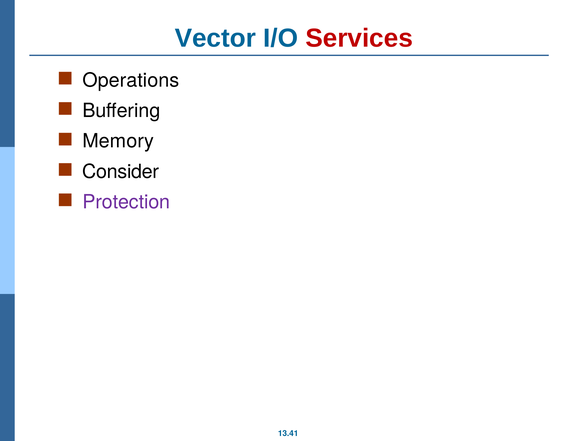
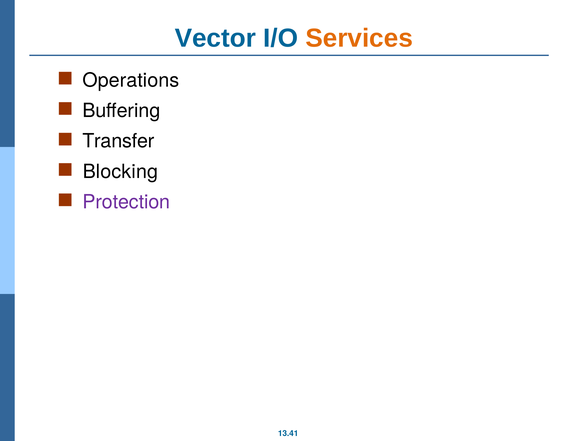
Services colour: red -> orange (359, 38)
Memory: Memory -> Transfer (118, 141)
Consider: Consider -> Blocking (120, 172)
